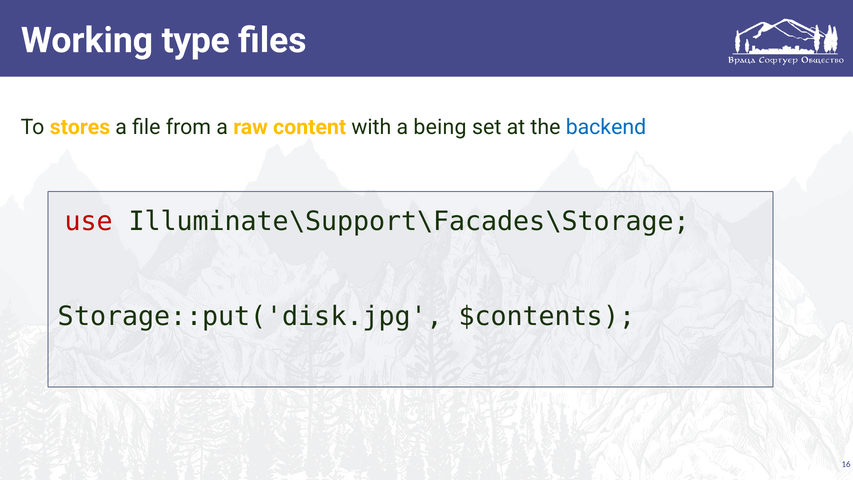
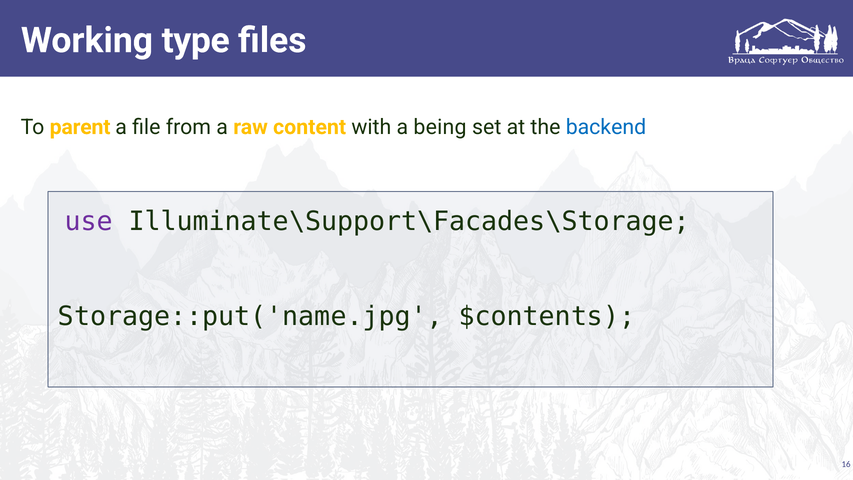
stores: stores -> parent (80, 127)
use colour: red -> purple (89, 221)
Storage::put('disk.jpg: Storage::put('disk.jpg -> Storage::put('name.jpg (250, 316)
